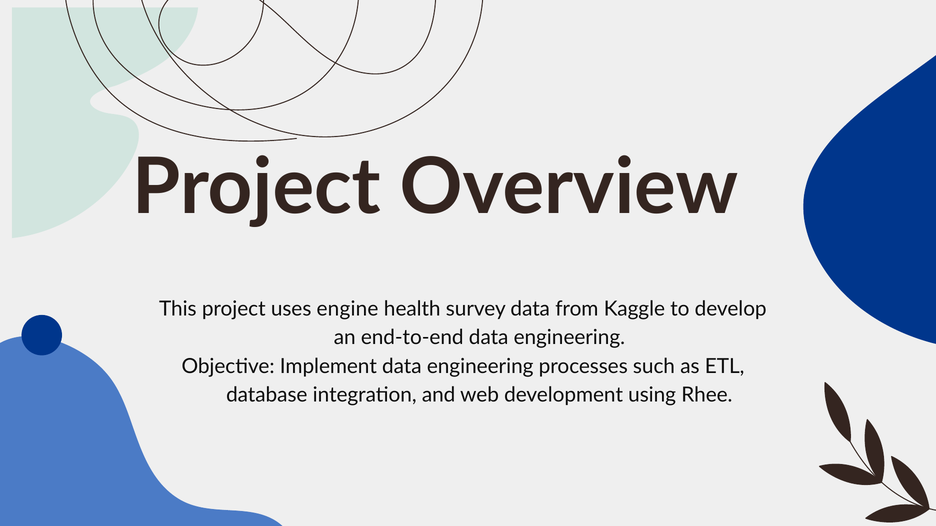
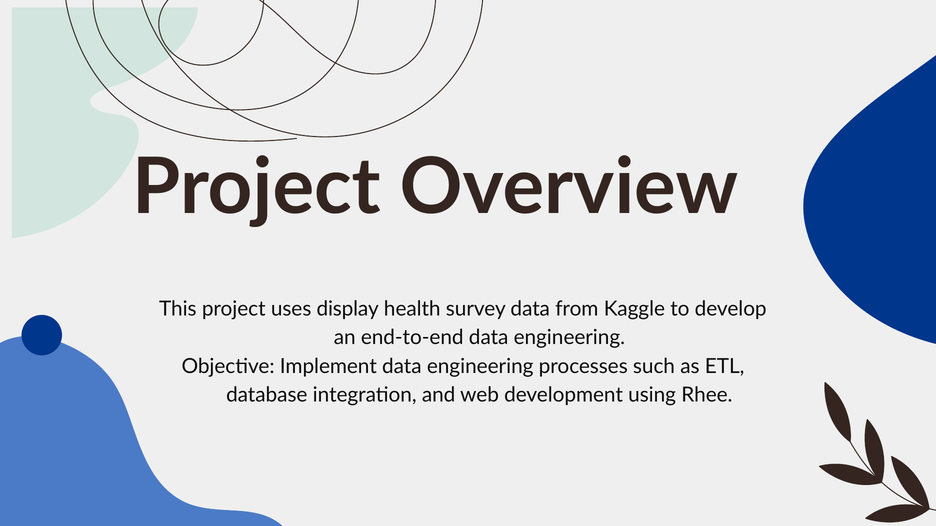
engine: engine -> display (348, 309)
